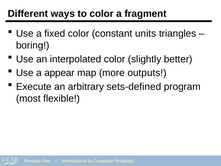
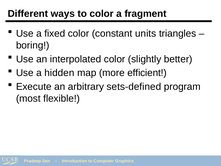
appear: appear -> hidden (59, 73)
outputs: outputs -> efficient (147, 73)
